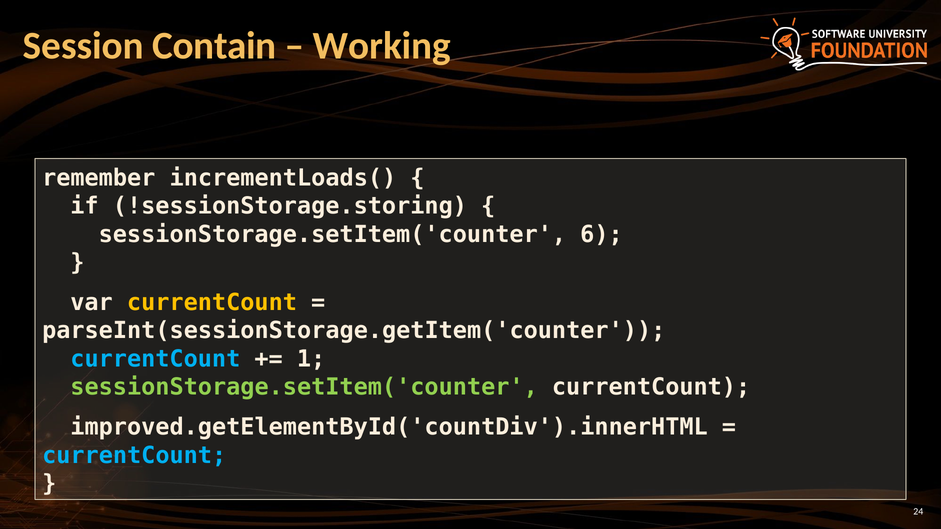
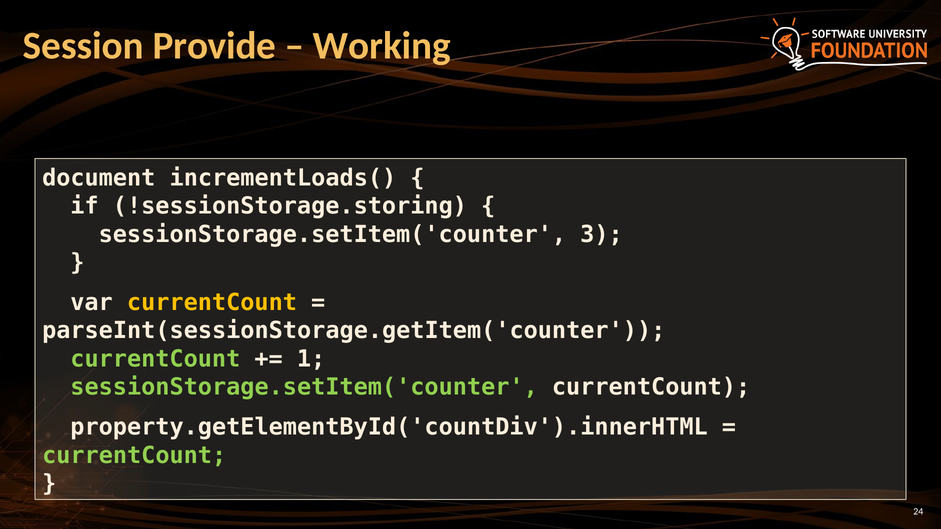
Contain: Contain -> Provide (214, 46)
remember: remember -> document (99, 178)
6: 6 -> 3 (601, 235)
currentCount colour: light blue -> light green (155, 359)
improved.getElementById('countDiv').innerHTML: improved.getElementById('countDiv').innerHTML -> property.getElementById('countDiv').innerHTML (389, 427)
currentCount colour: light blue -> light green (134, 456)
